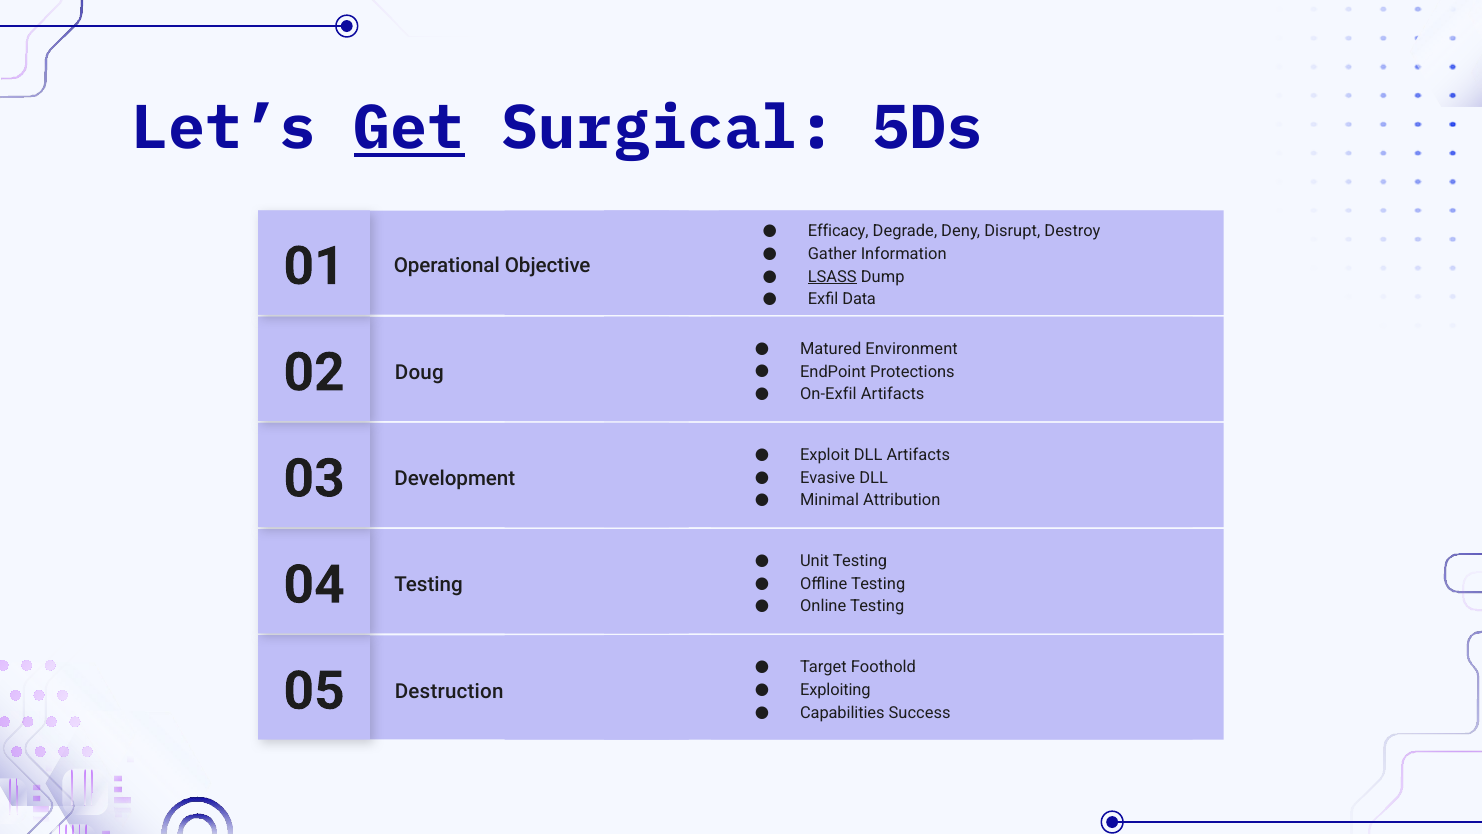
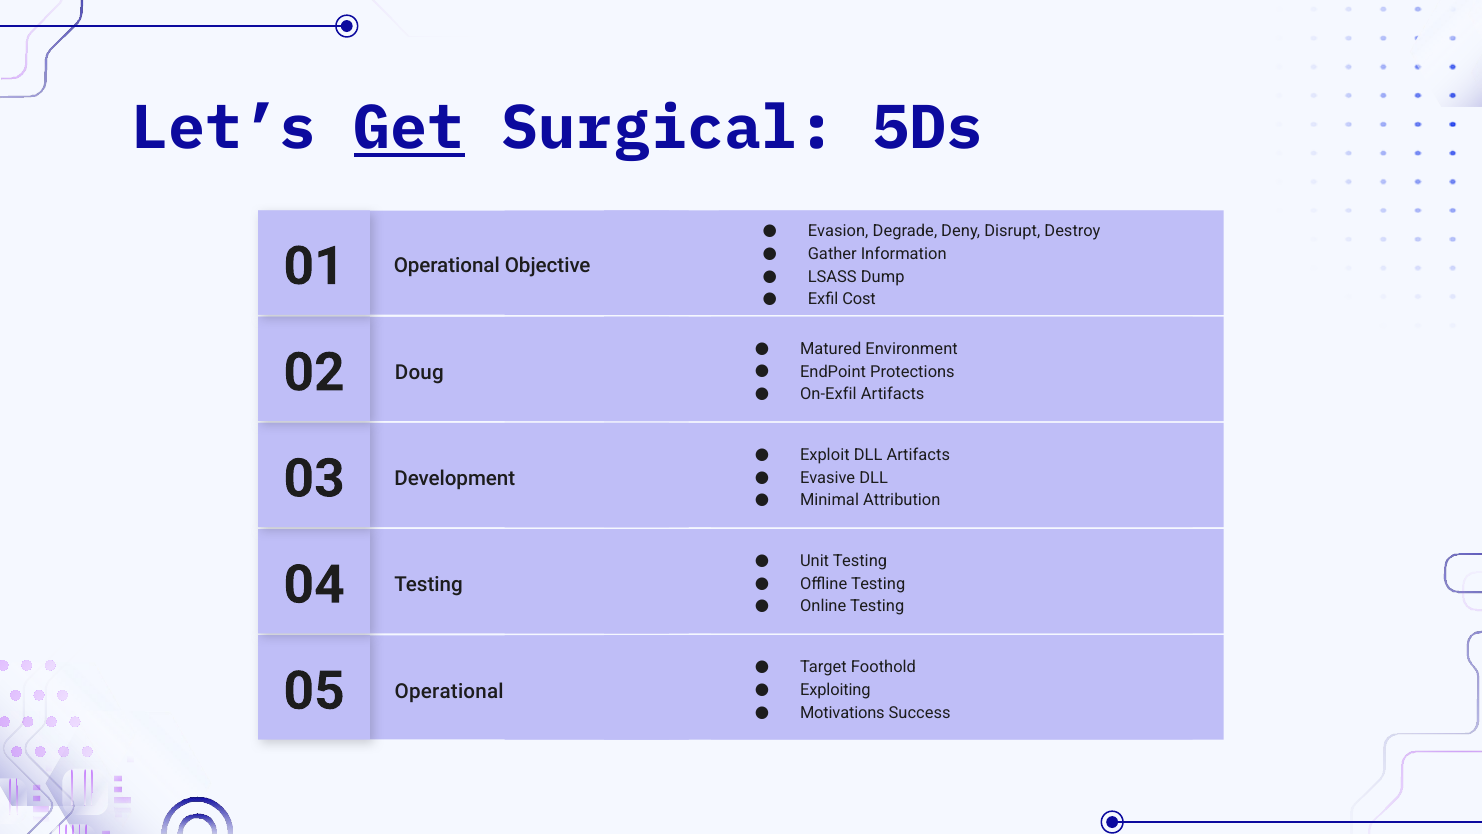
Efficacy: Efficacy -> Evasion (838, 231)
LSASS underline: present -> none (832, 277)
Data: Data -> Cost (859, 299)
Destruction: Destruction -> Operational (449, 691)
Capabilities: Capabilities -> Motivations (842, 712)
